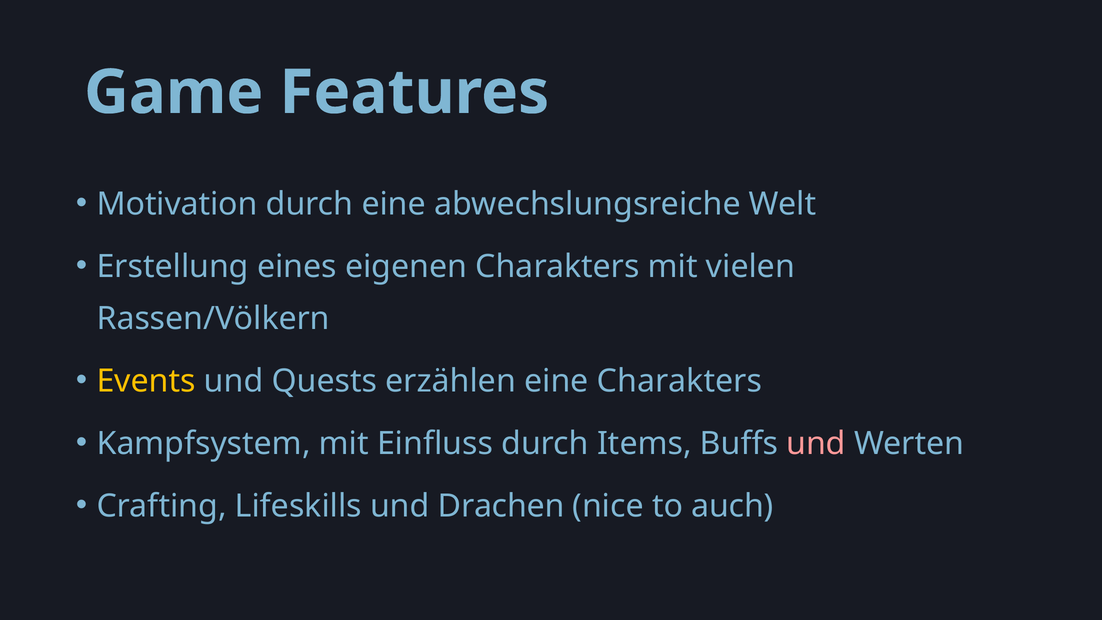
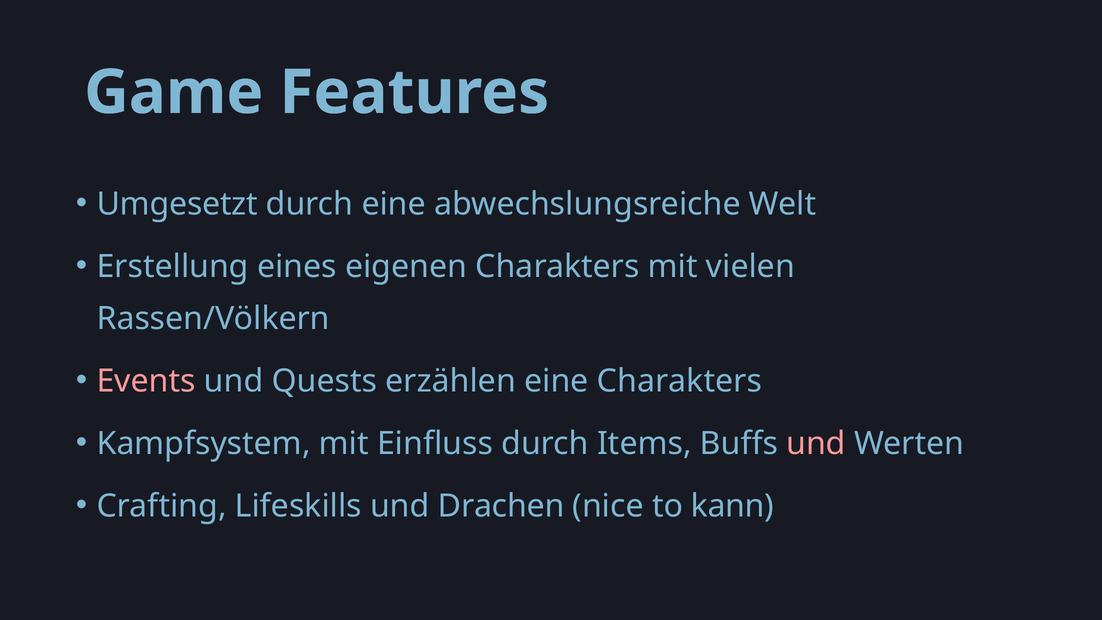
Motivation: Motivation -> Umgesetzt (177, 204)
Events colour: yellow -> pink (146, 381)
auch: auch -> kann (732, 506)
